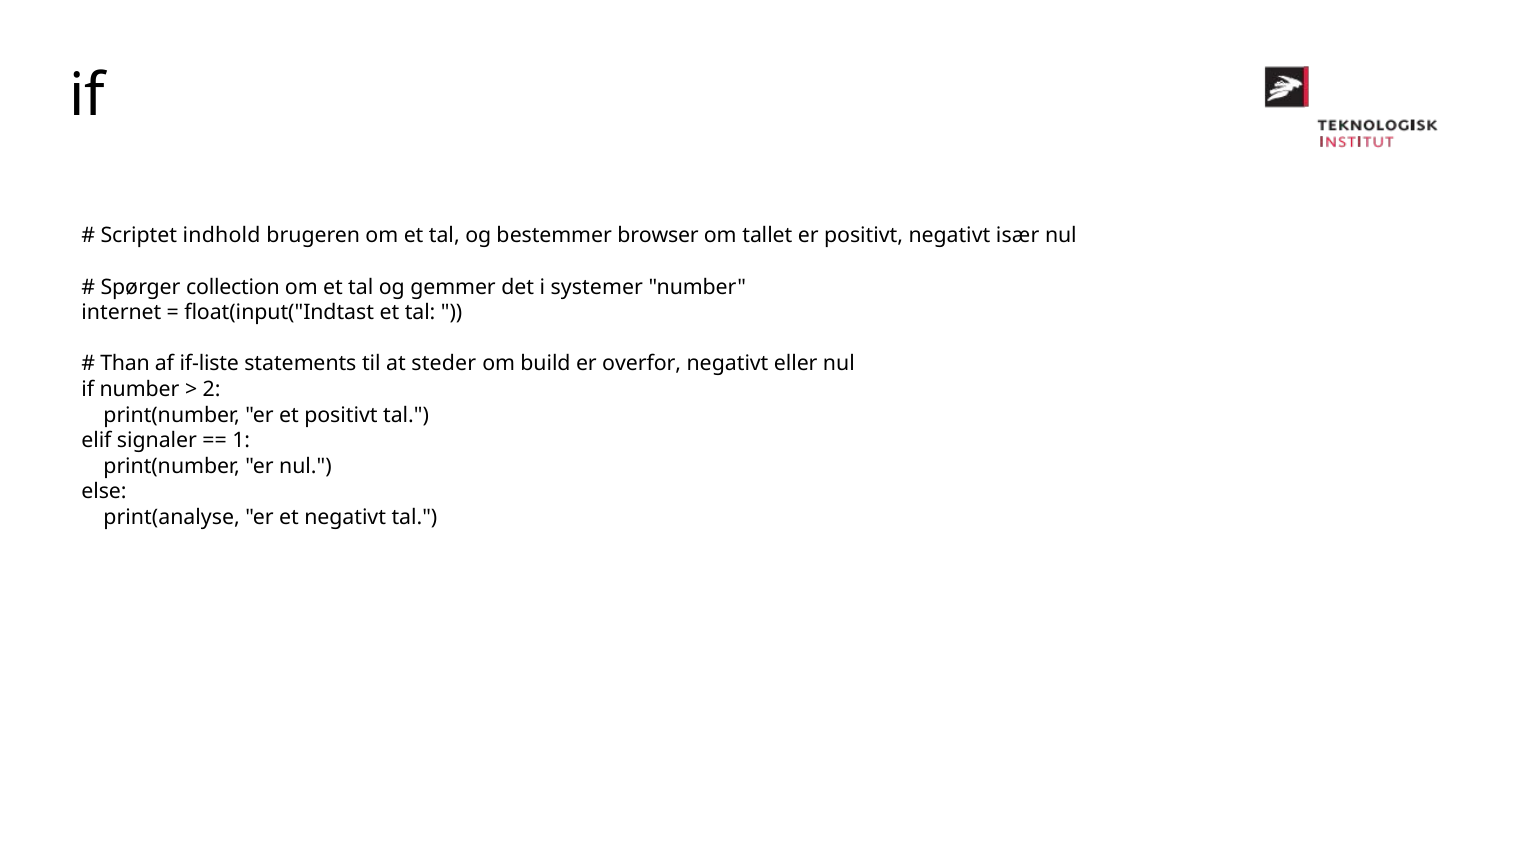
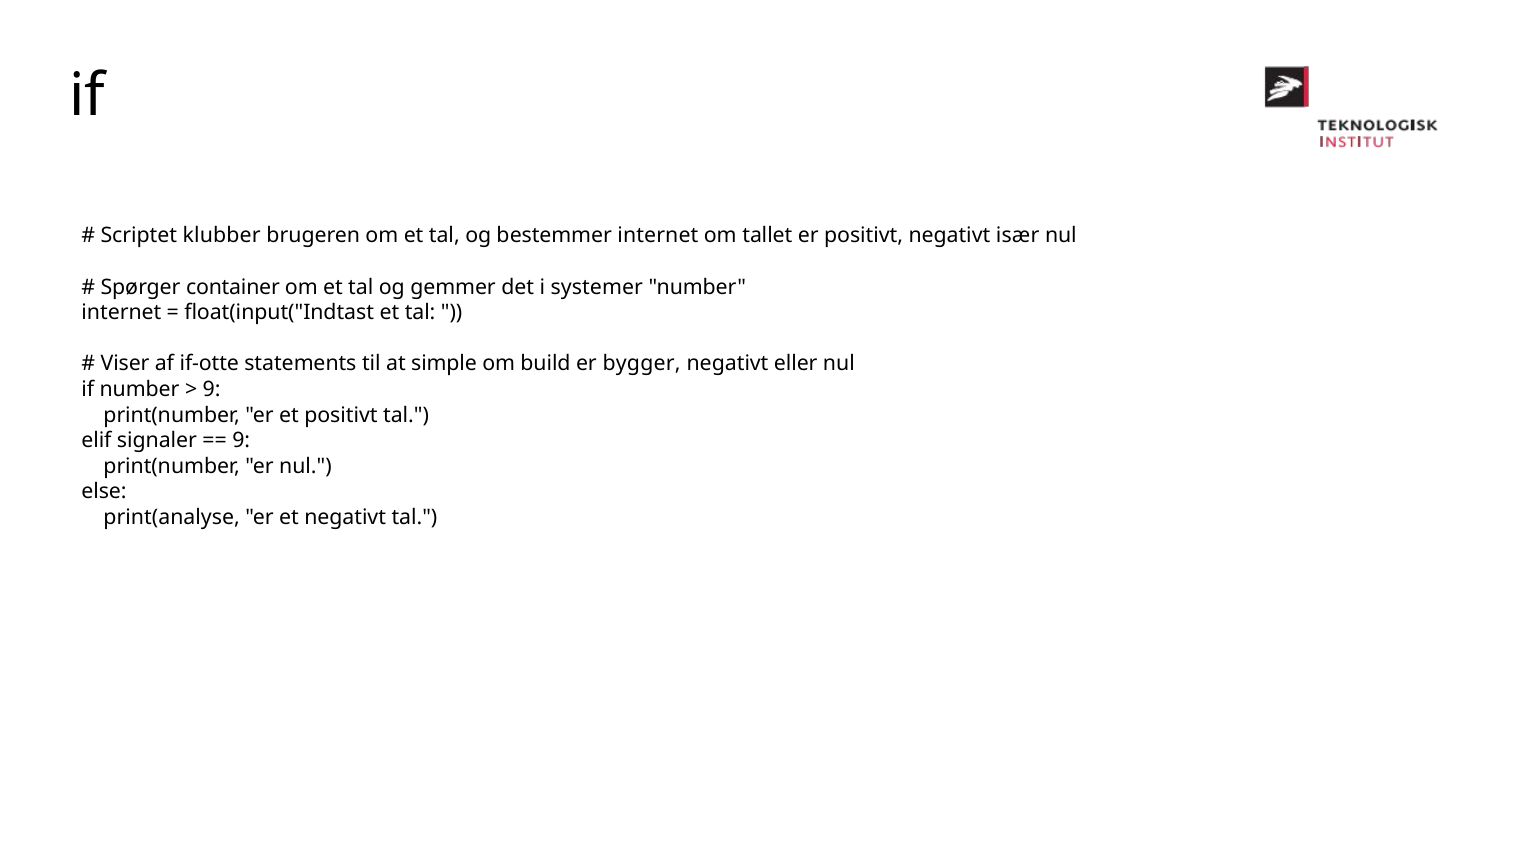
indhold: indhold -> klubber (222, 236)
bestemmer browser: browser -> internet (658, 236)
collection: collection -> container (233, 287)
Than: Than -> Viser (125, 364)
if-liste: if-liste -> if-otte (209, 364)
steder: steder -> simple (444, 364)
overfor: overfor -> bygger (642, 364)
2: 2 -> 9 (212, 390)
1: 1 -> 9 (241, 441)
